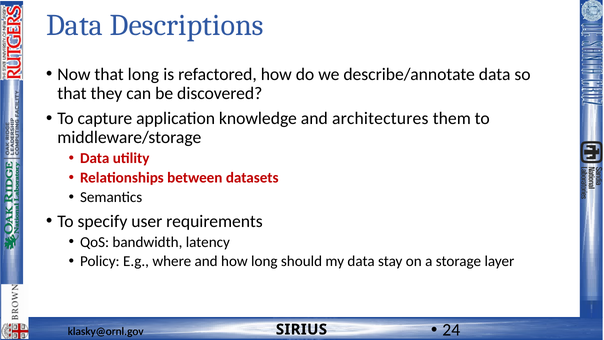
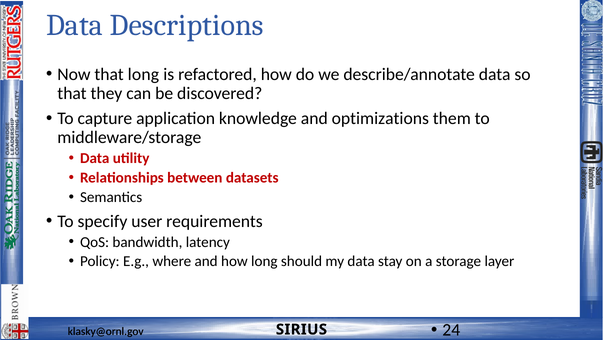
architectures: architectures -> optimizations (380, 118)
